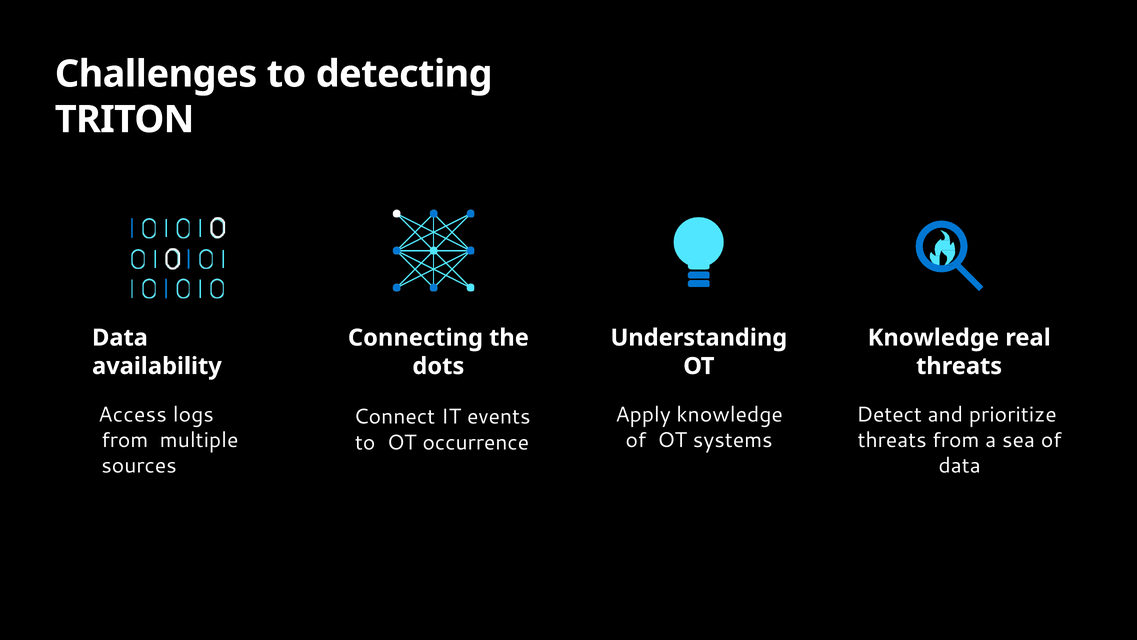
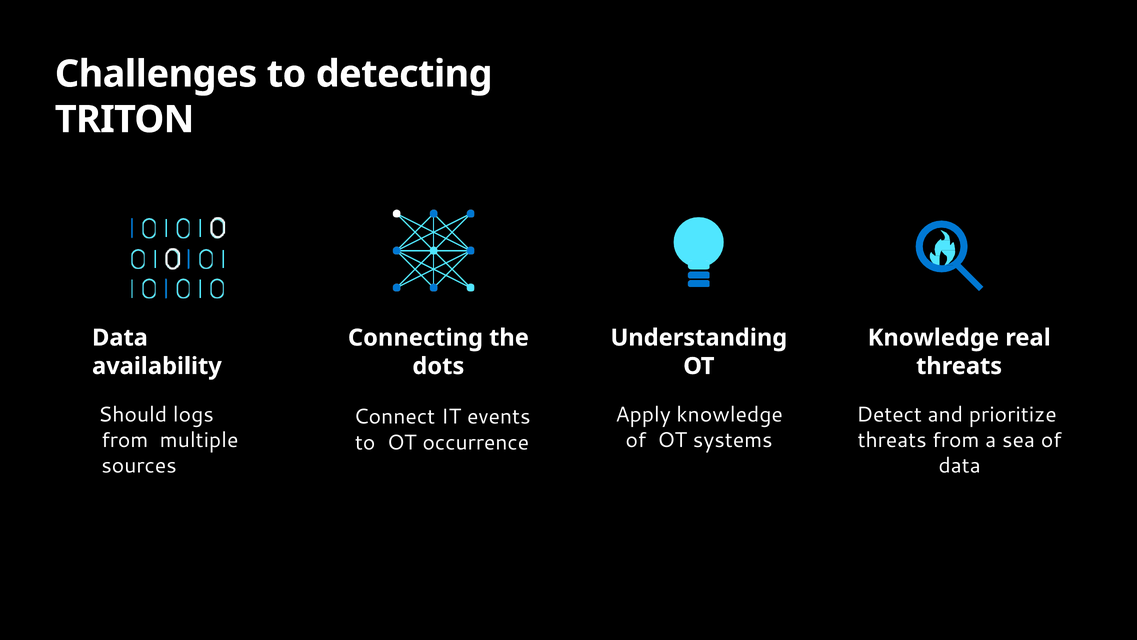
Access: Access -> Should (133, 414)
